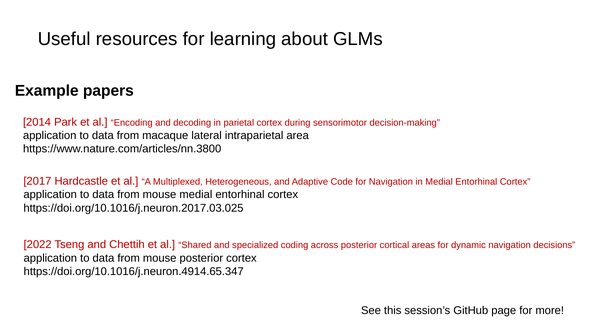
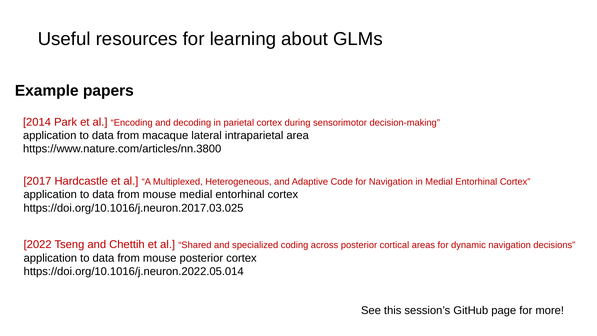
https://doi.org/10.1016/j.neuron.4914.65.347: https://doi.org/10.1016/j.neuron.4914.65.347 -> https://doi.org/10.1016/j.neuron.2022.05.014 (134, 271)
